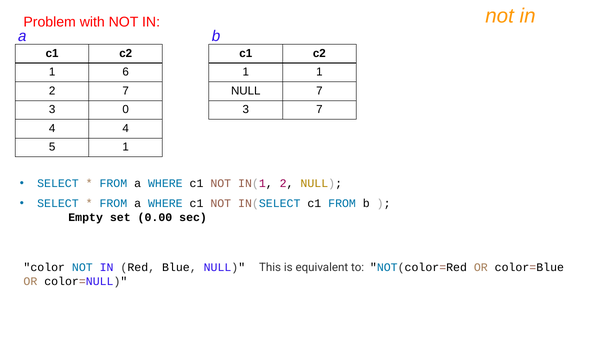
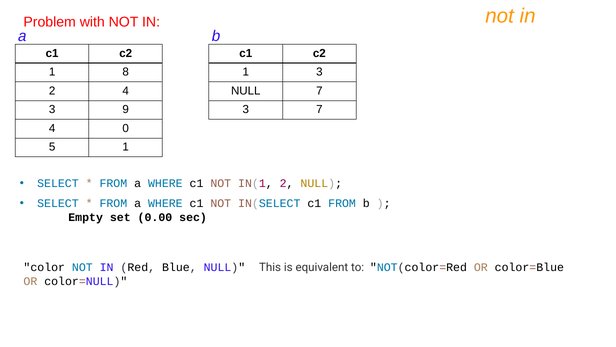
6: 6 -> 8 (126, 72)
1 1: 1 -> 3 (319, 72)
2 7: 7 -> 4 (126, 91)
0: 0 -> 9 (126, 109)
4 4: 4 -> 0 (126, 128)
